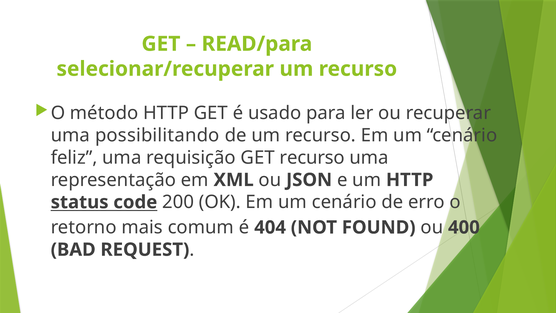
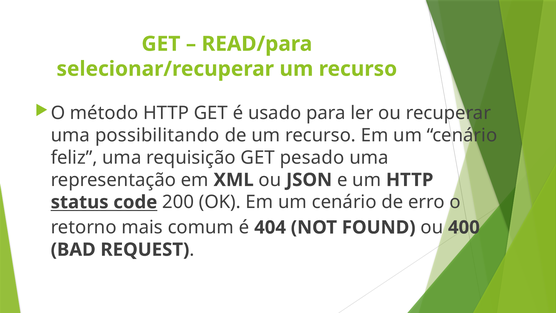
GET recurso: recurso -> pesado (312, 158)
